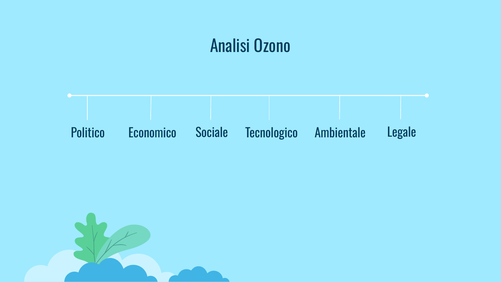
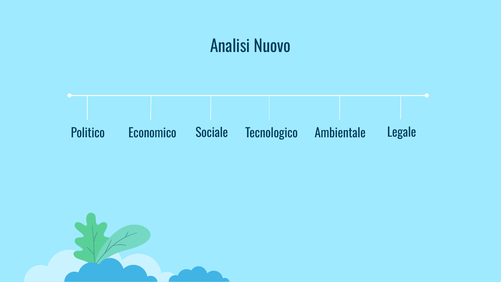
Ozono: Ozono -> Nuovo (272, 47)
